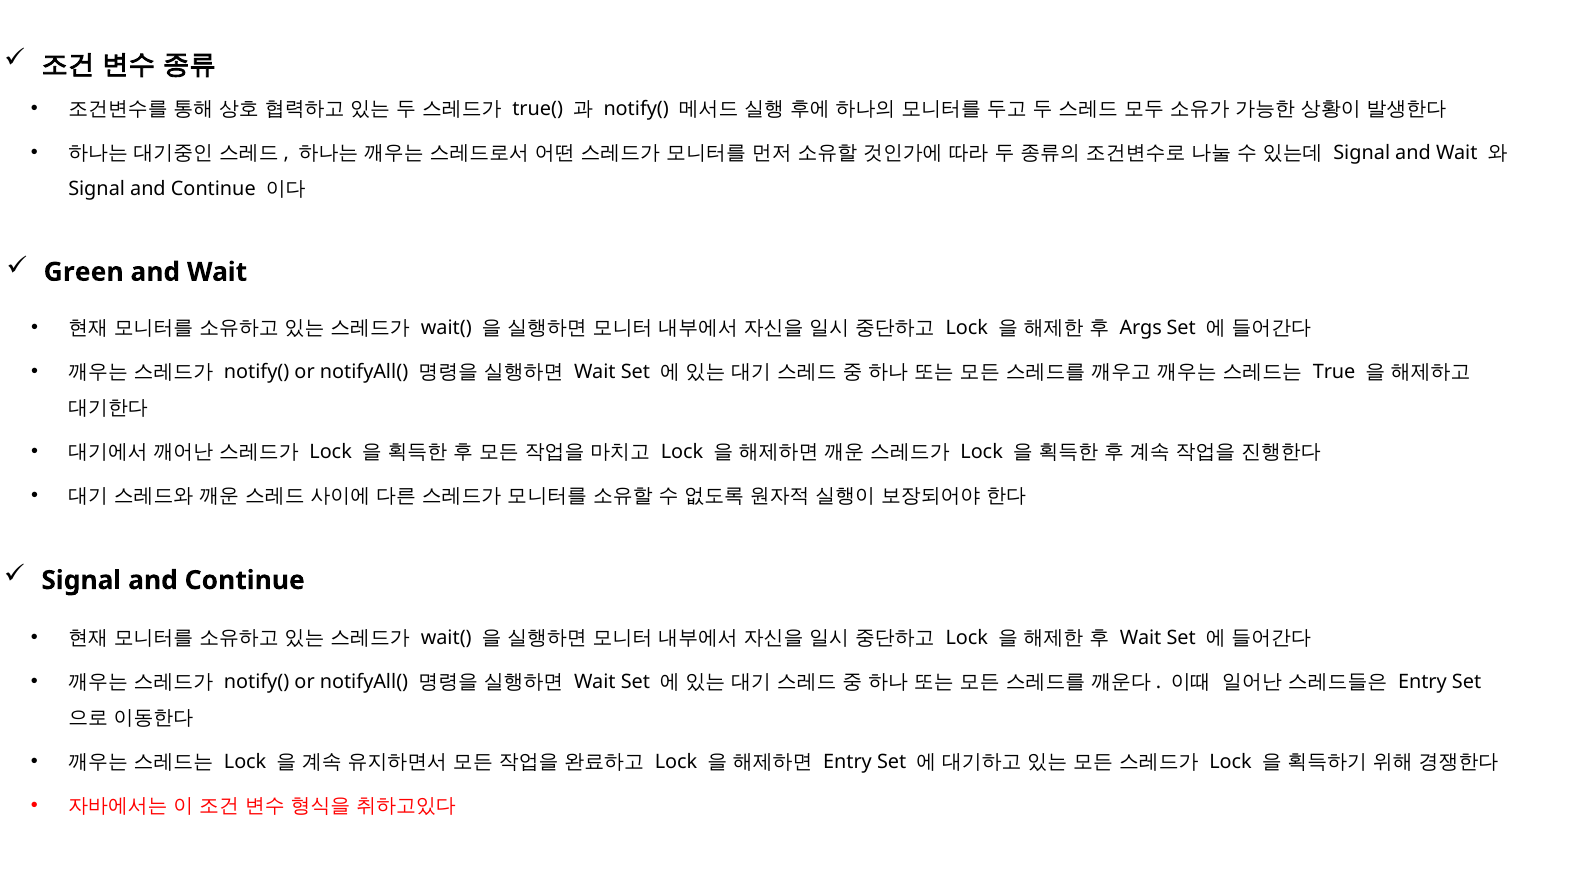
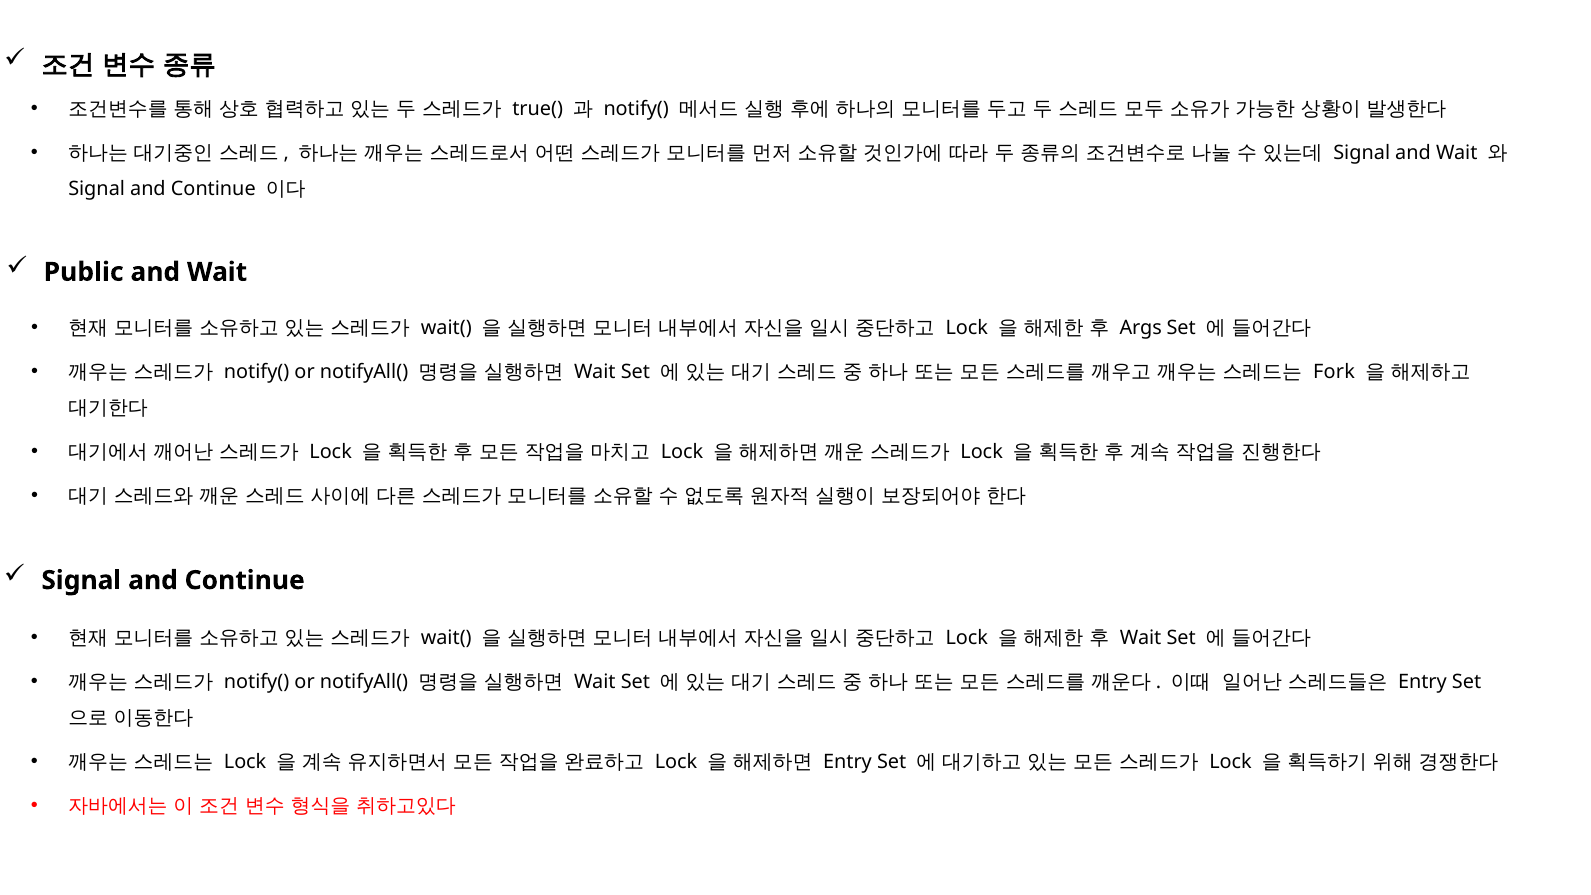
Green: Green -> Public (84, 272)
True: True -> Fork (1334, 372)
